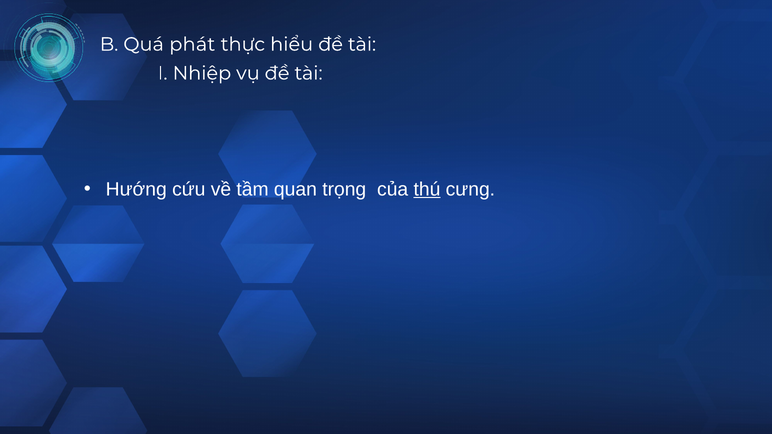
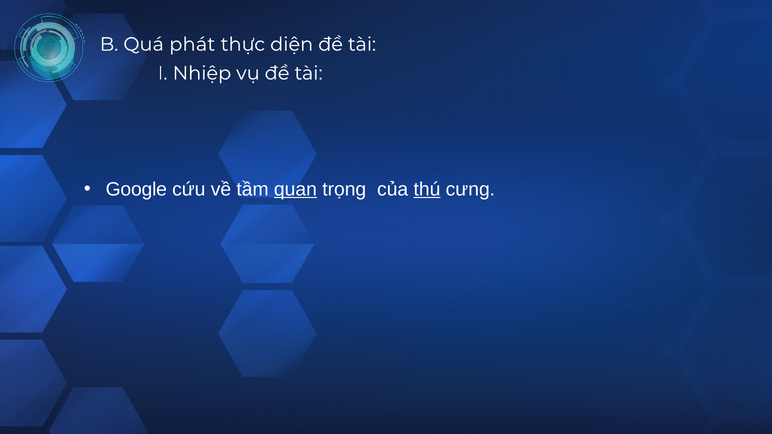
hiểu: hiểu -> diện (292, 44)
Hướng: Hướng -> Google (136, 189)
quan underline: none -> present (295, 189)
